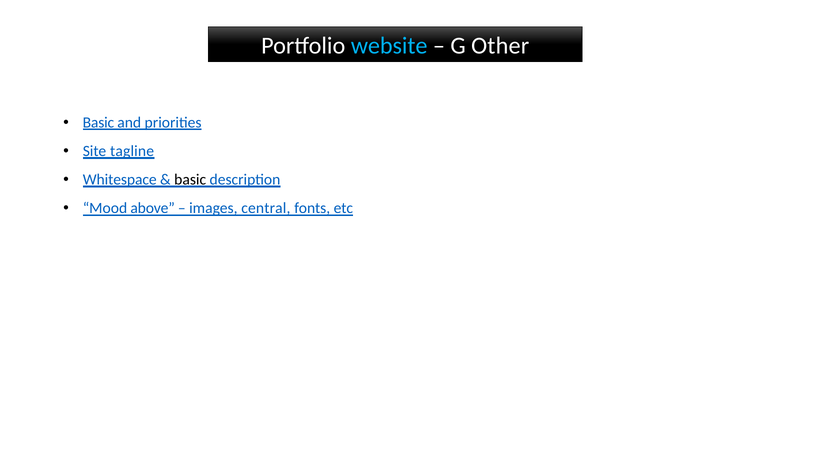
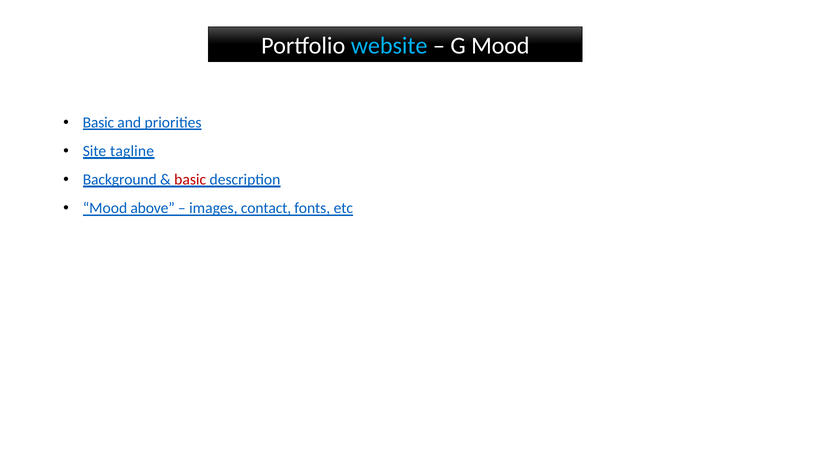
G Other: Other -> Mood (500, 46)
Whitespace: Whitespace -> Background (120, 180)
basic colour: black -> red (190, 180)
central: central -> contact (266, 208)
